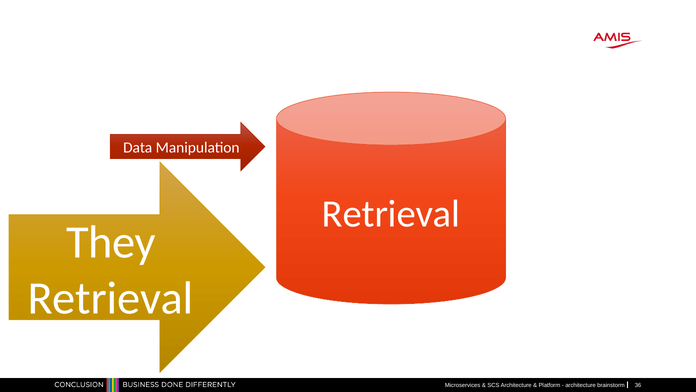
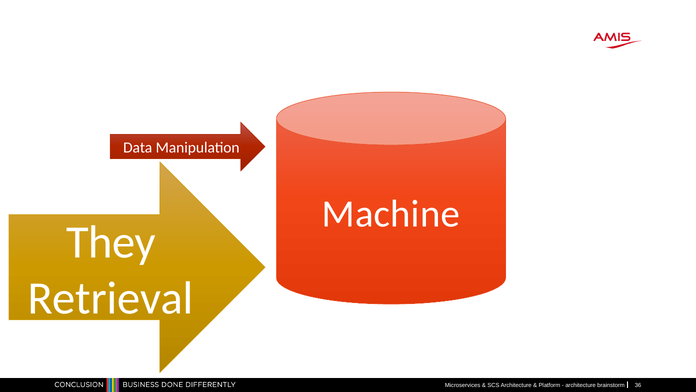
Retrieval: Retrieval -> Machine (391, 214)
